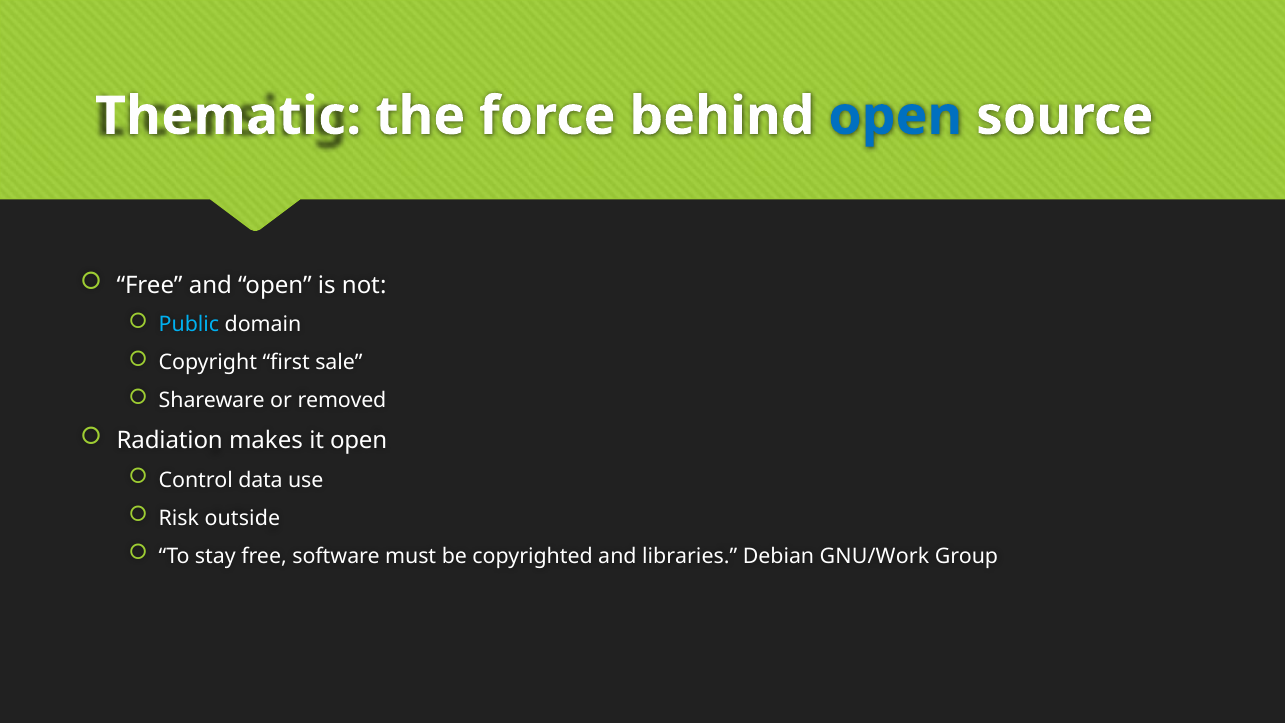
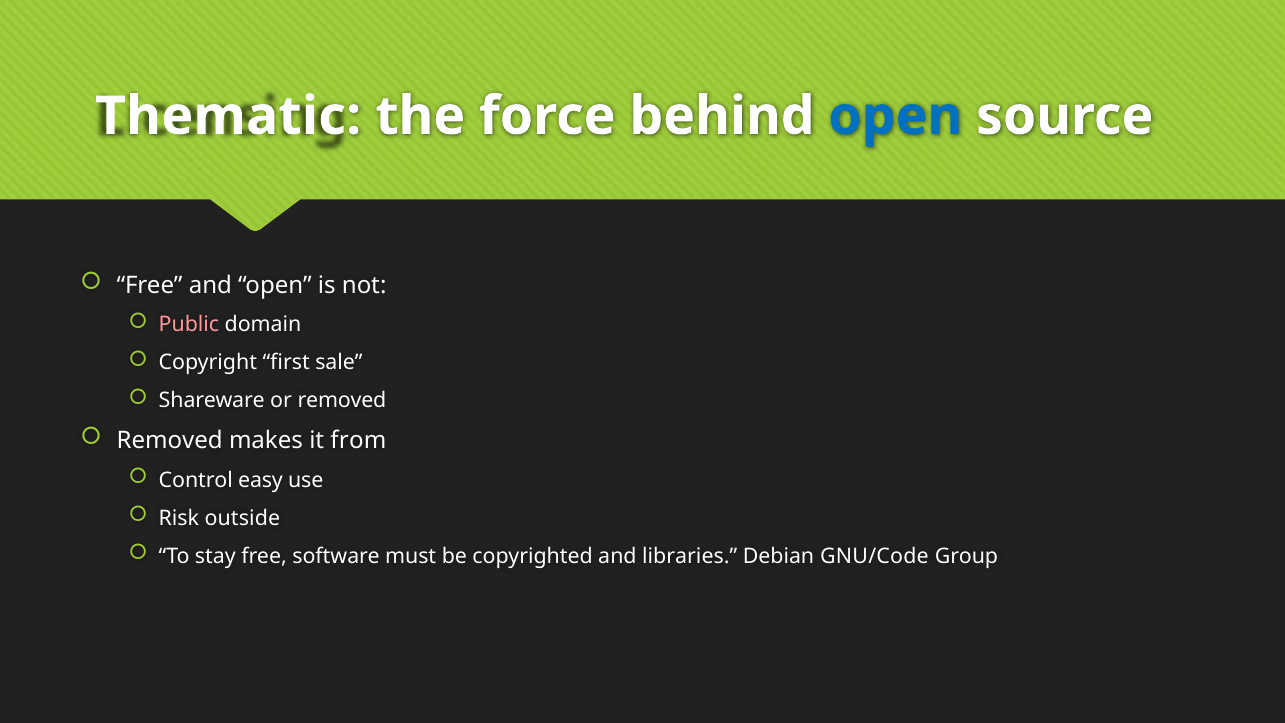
Public colour: light blue -> pink (189, 324)
Radiation: Radiation -> Removed (170, 441)
it open: open -> from (358, 441)
data: data -> easy (260, 480)
GNU/Work: GNU/Work -> GNU/Code (874, 556)
